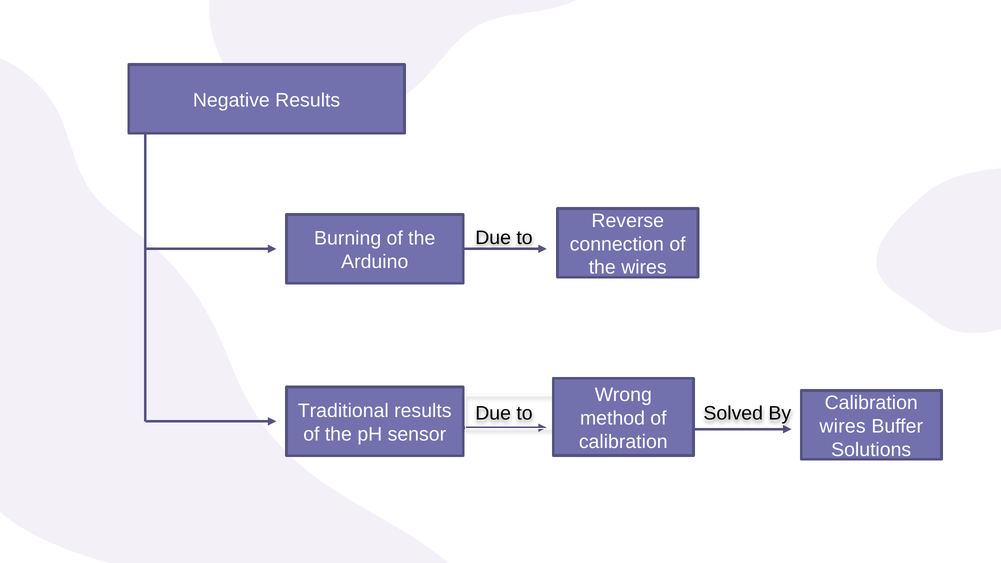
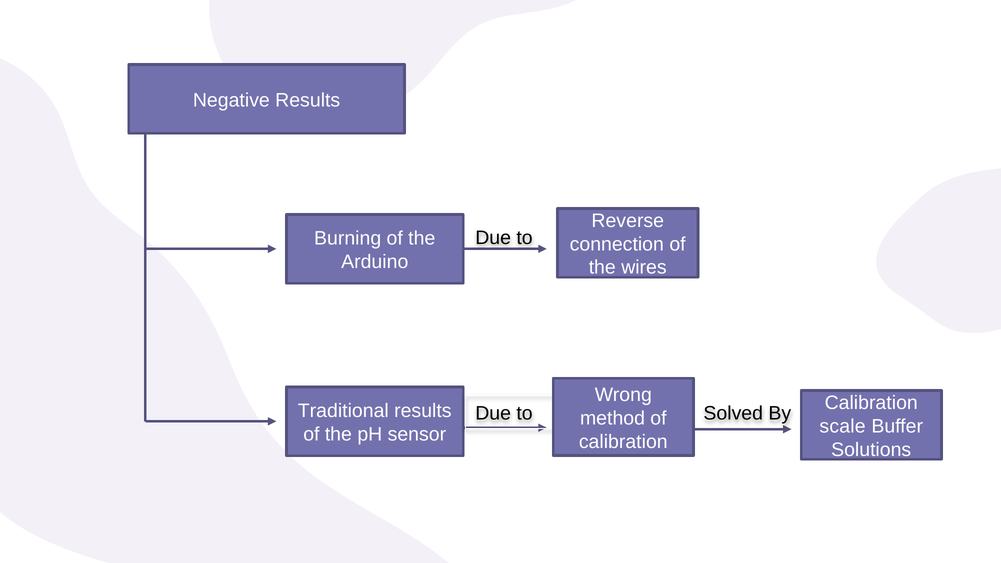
wires: wires -> scale (843, 426)
